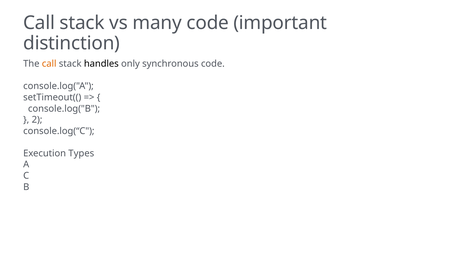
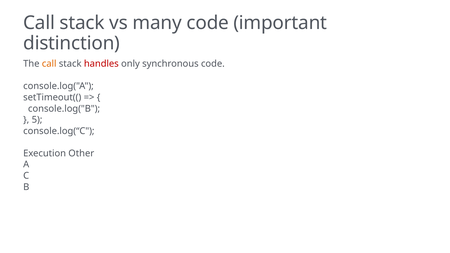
handles colour: black -> red (101, 64)
2: 2 -> 5 (37, 120)
Types: Types -> Other (81, 153)
